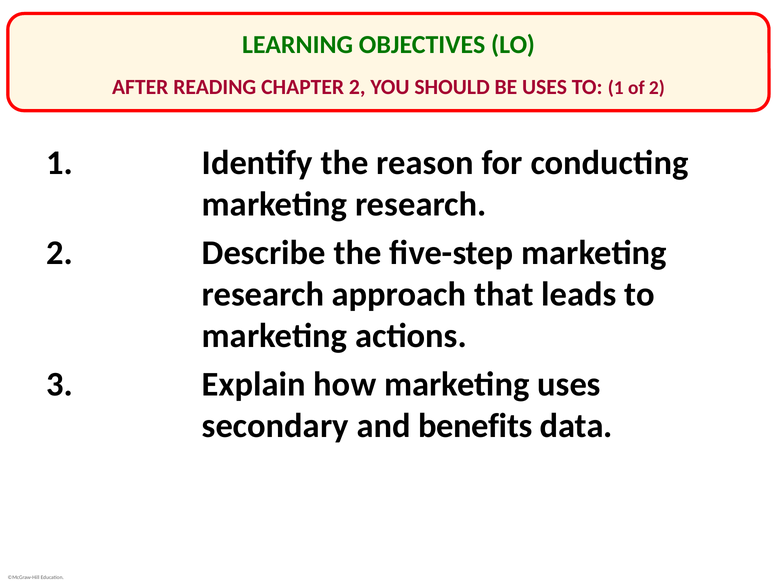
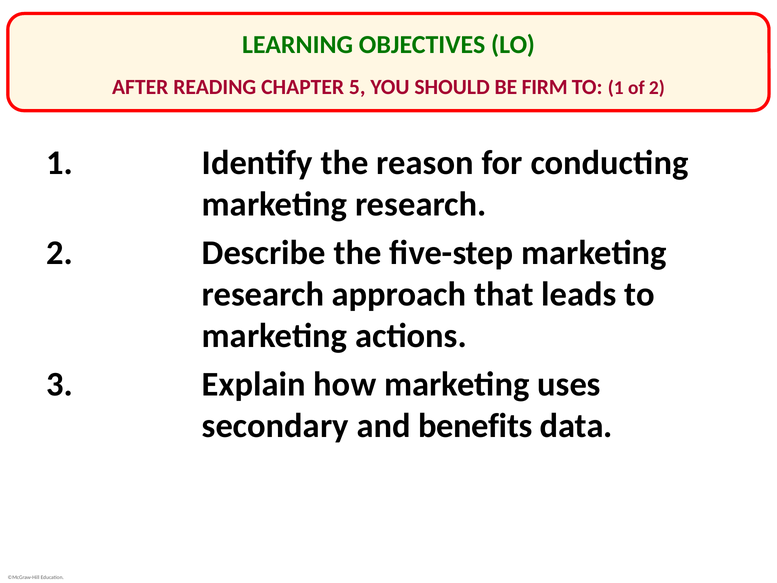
CHAPTER 2: 2 -> 5 (357, 87)
BE USES: USES -> FIRM (545, 87)
